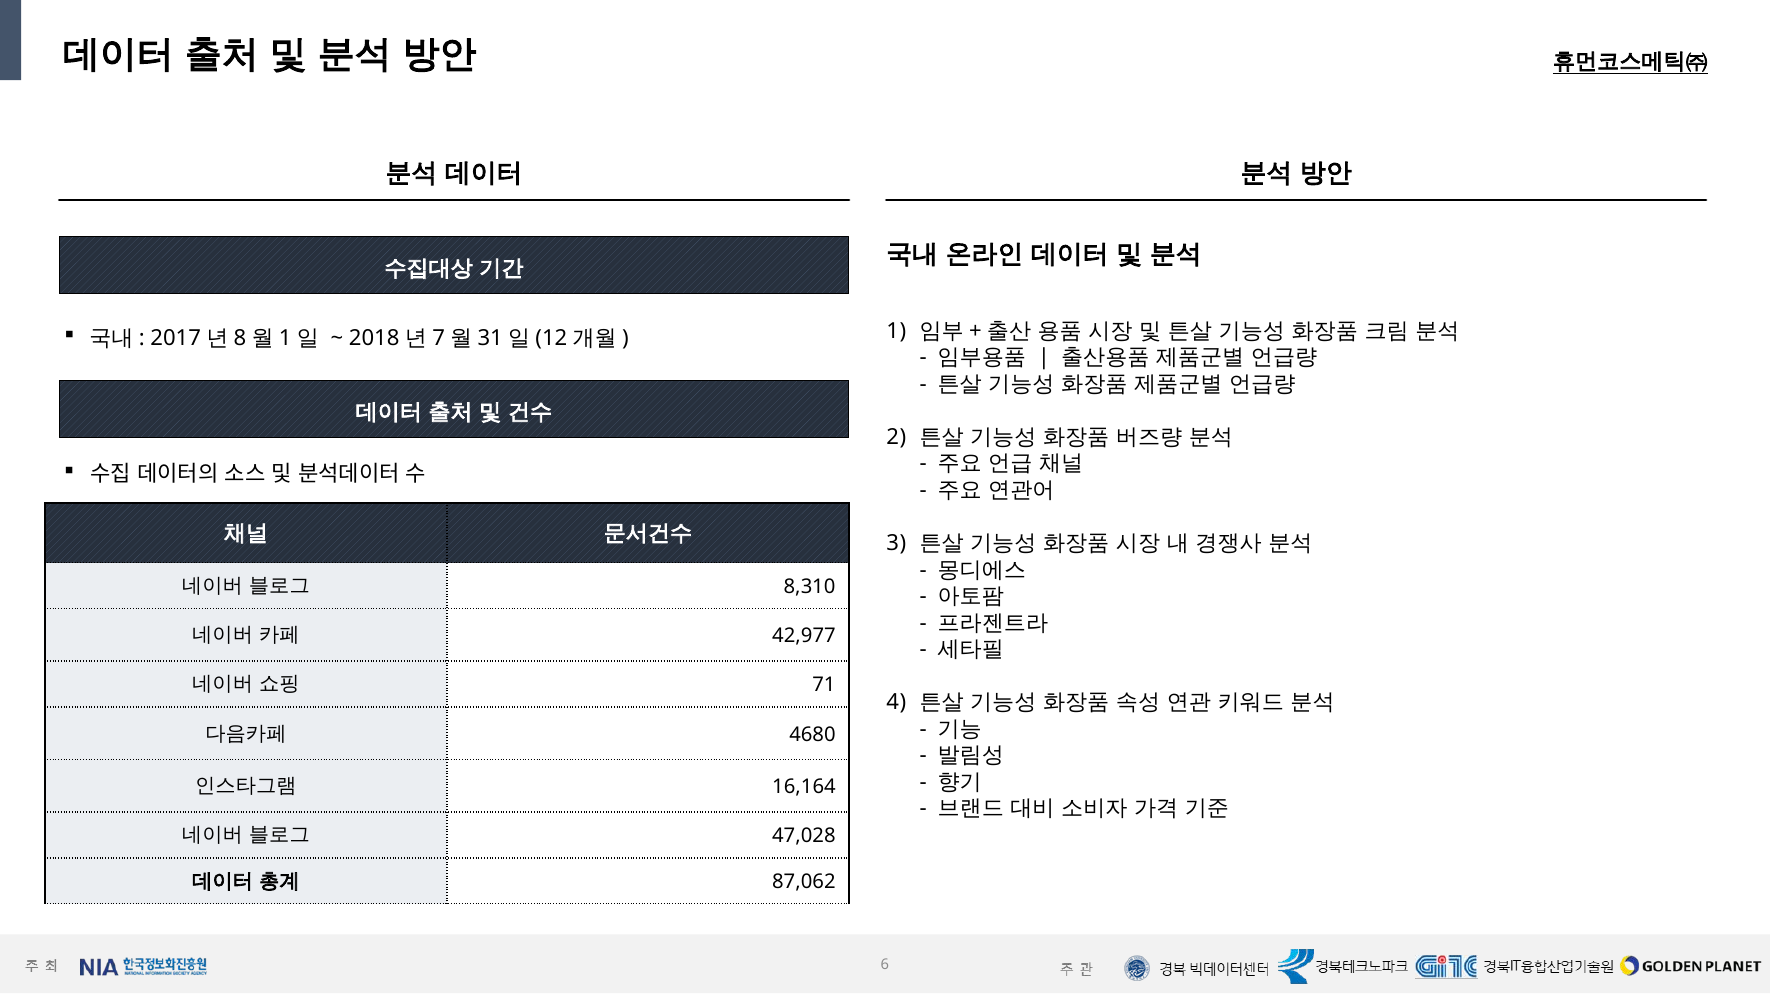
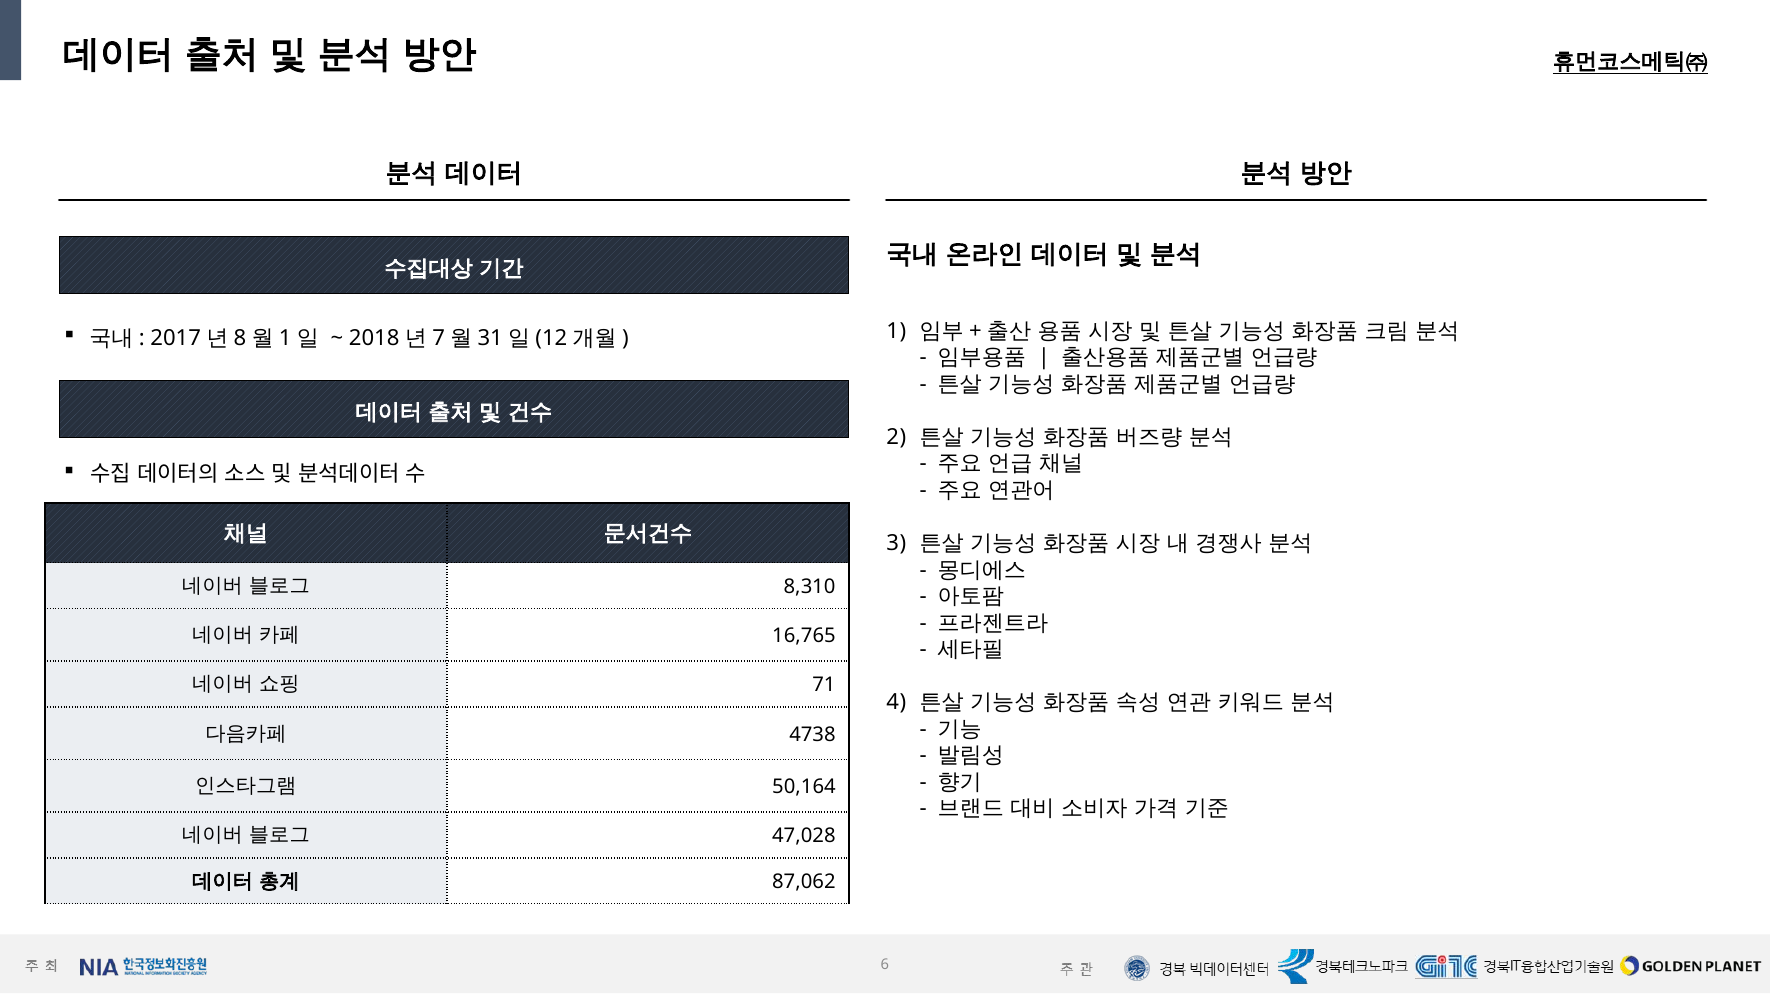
42,977: 42,977 -> 16,765 (804, 636)
4680: 4680 -> 4738 (812, 735)
16,164: 16,164 -> 50,164 (804, 787)
